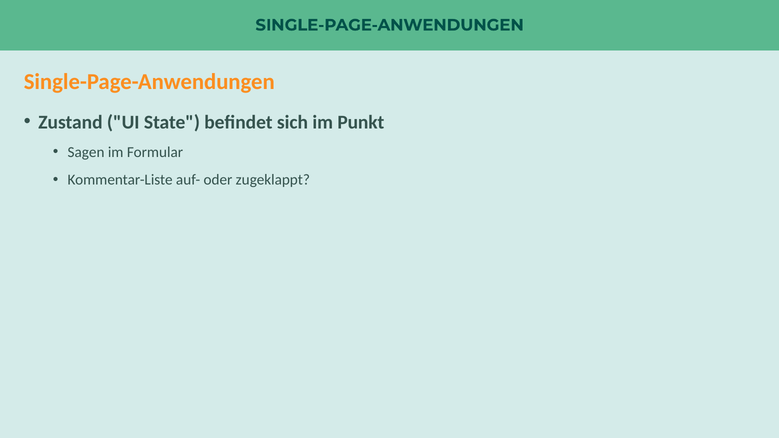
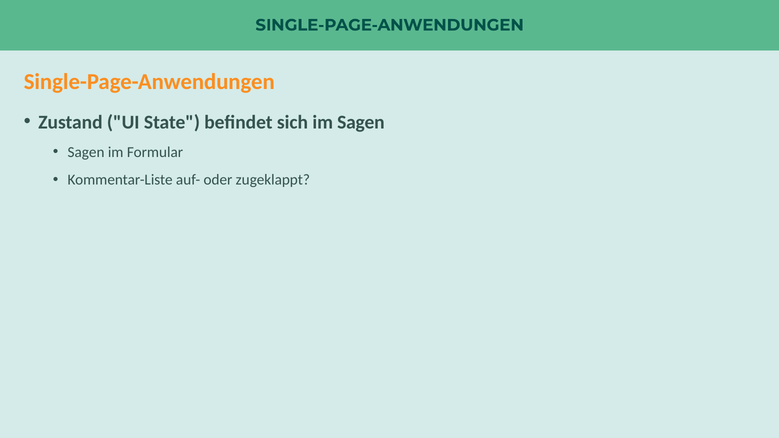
im Punkt: Punkt -> Sagen (361, 122)
